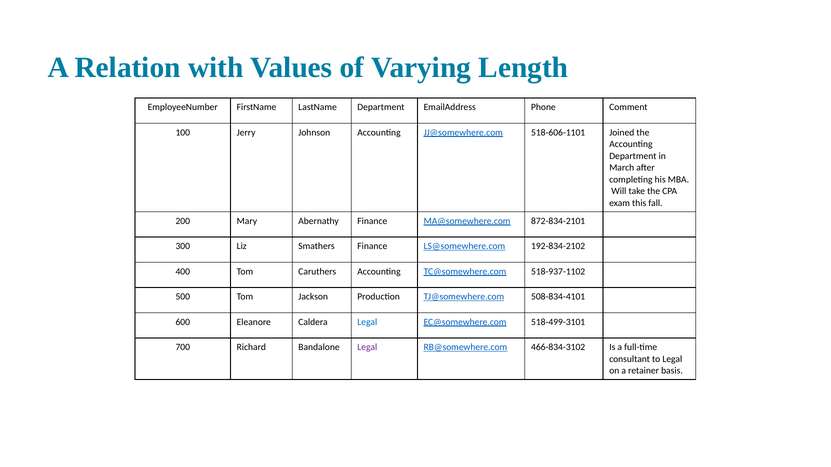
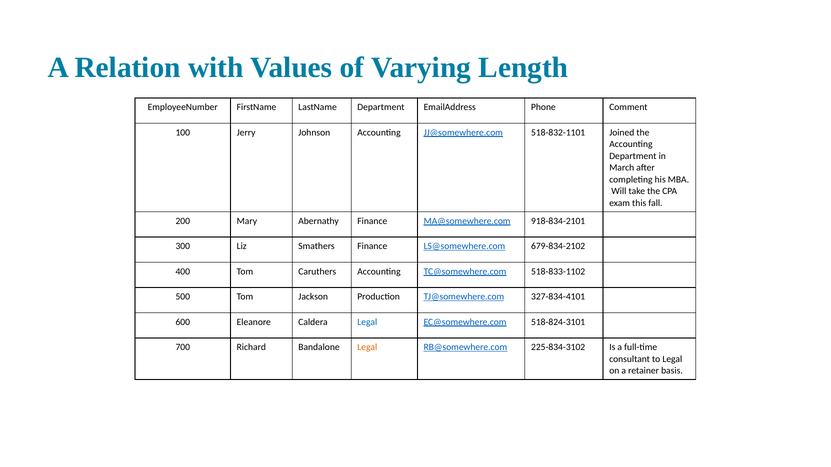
518-606-1101: 518-606-1101 -> 518-832-1101 (558, 133)
872-834-2101: 872-834-2101 -> 918-834-2101 (558, 221)
192-834-2102: 192-834-2102 -> 679-834-2102 (558, 246)
518-937-1102: 518-937-1102 -> 518-833-1102 (558, 272)
508-834-4101: 508-834-4101 -> 327-834-4101 (558, 297)
518-499-3101: 518-499-3101 -> 518-824-3101 (558, 322)
Legal colour: purple -> orange (367, 347)
466-834-3102: 466-834-3102 -> 225-834-3102 (558, 347)
